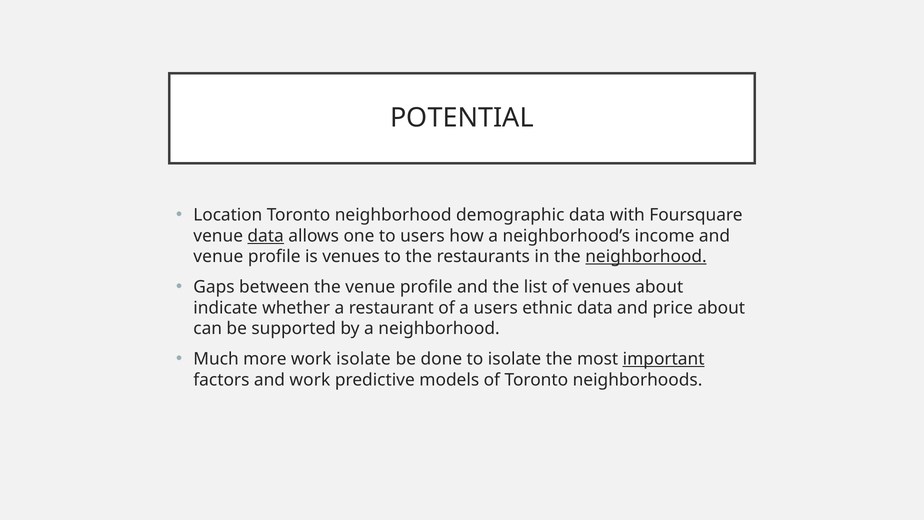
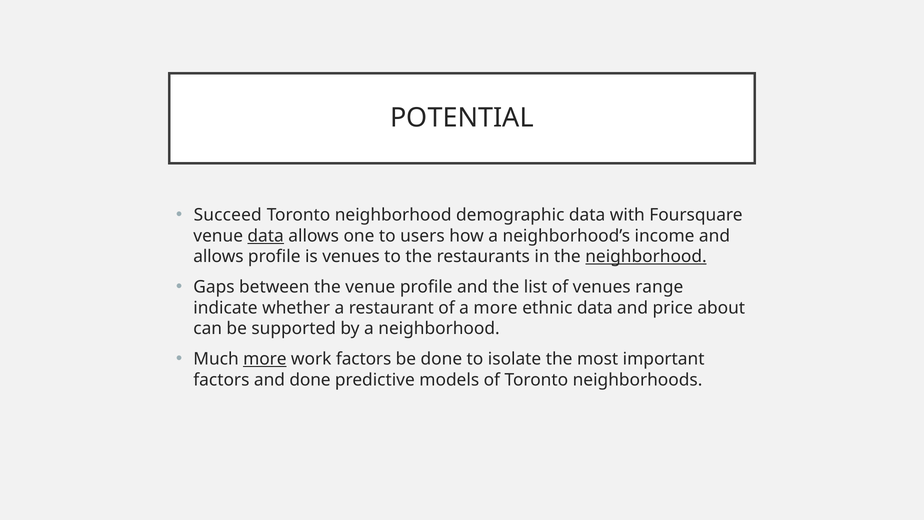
Location: Location -> Succeed (228, 215)
venue: venue -> allows (218, 257)
venues about: about -> range (659, 287)
a users: users -> more (496, 308)
more underline: none -> present (265, 359)
work isolate: isolate -> factors (364, 359)
important underline: present -> none (664, 359)
and work: work -> done (310, 380)
